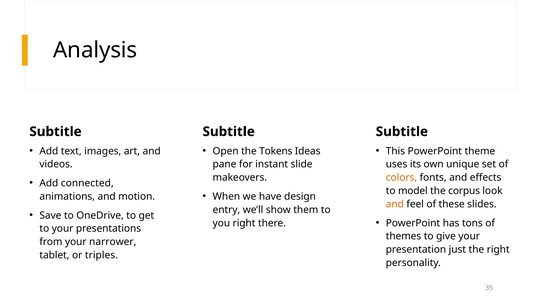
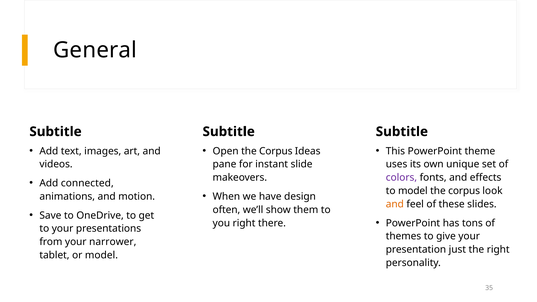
Analysis: Analysis -> General (95, 50)
Open the Tokens: Tokens -> Corpus (276, 151)
colors colour: orange -> purple (401, 178)
entry: entry -> often (226, 210)
or triples: triples -> model (101, 255)
